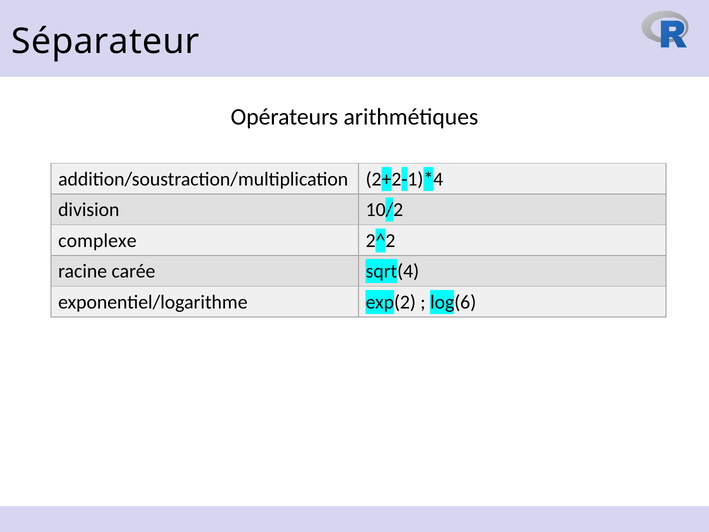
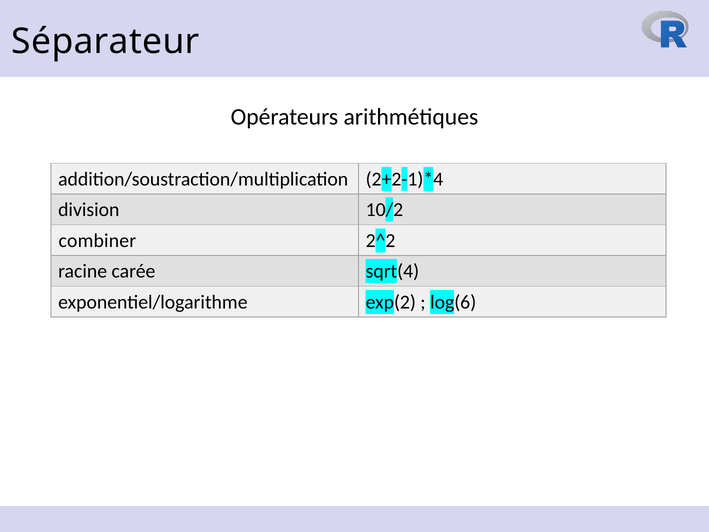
complexe: complexe -> combiner (97, 240)
